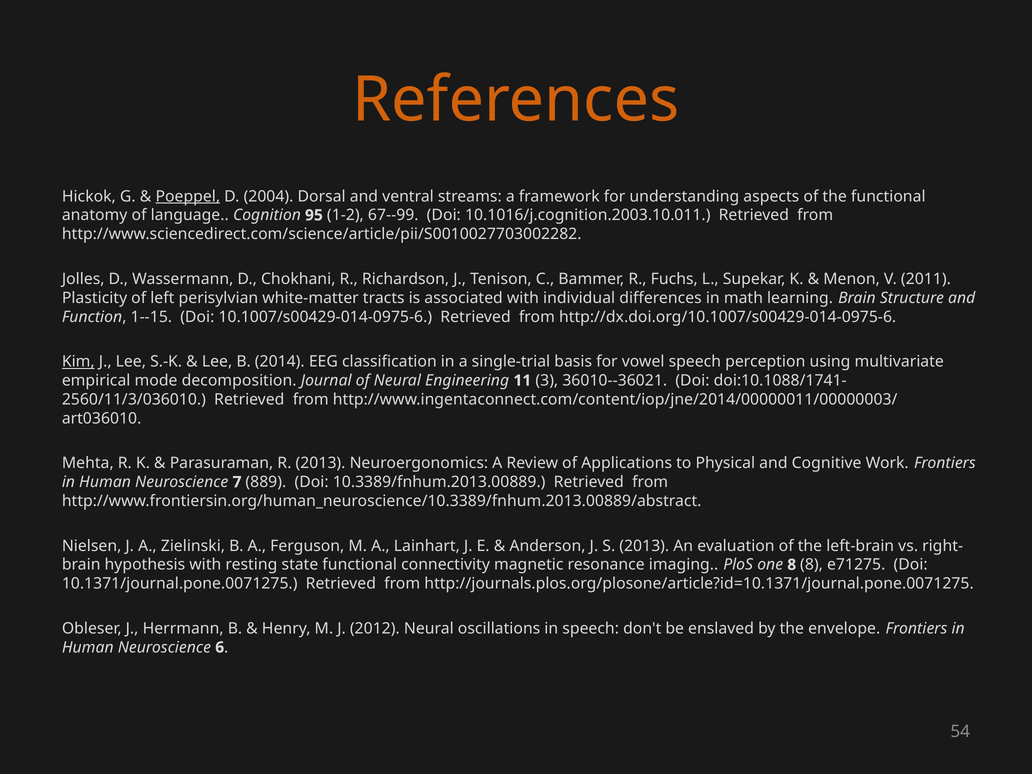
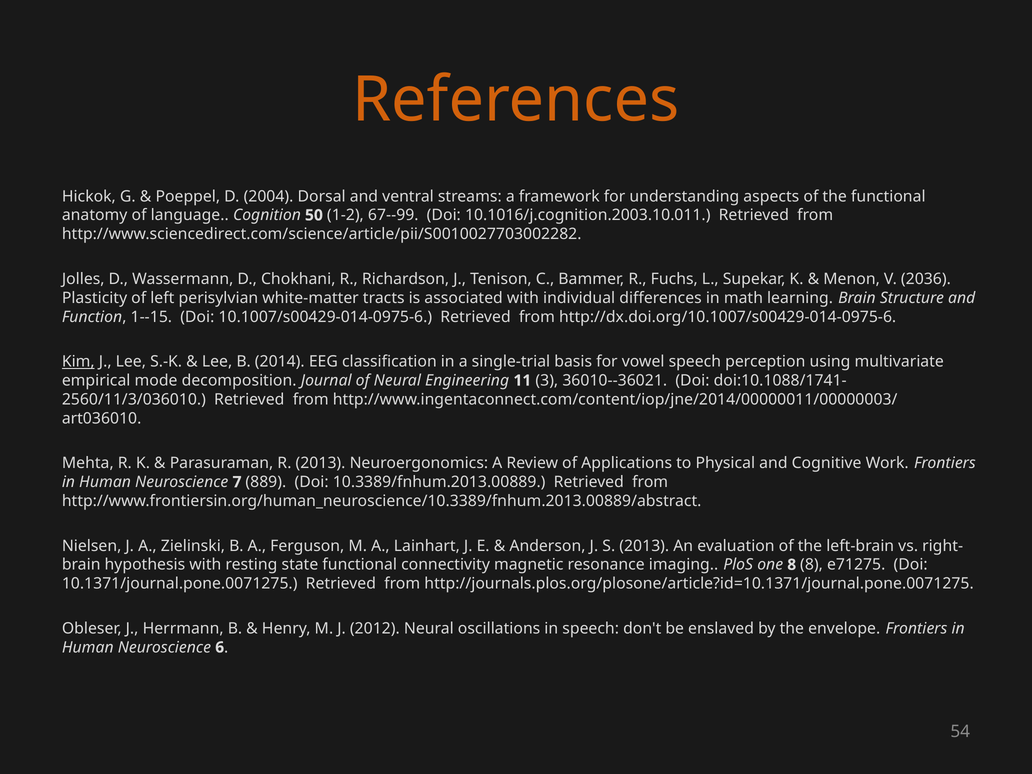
Poeppel underline: present -> none (188, 196)
95: 95 -> 50 (314, 215)
2011: 2011 -> 2036 (926, 279)
